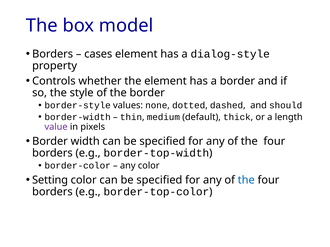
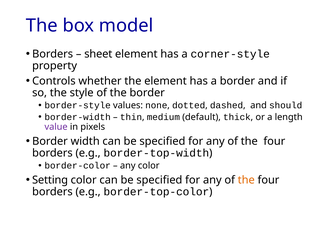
cases: cases -> sheet (98, 54)
dialog-style: dialog-style -> corner-style (230, 54)
the colour: blue -> orange (246, 180)
